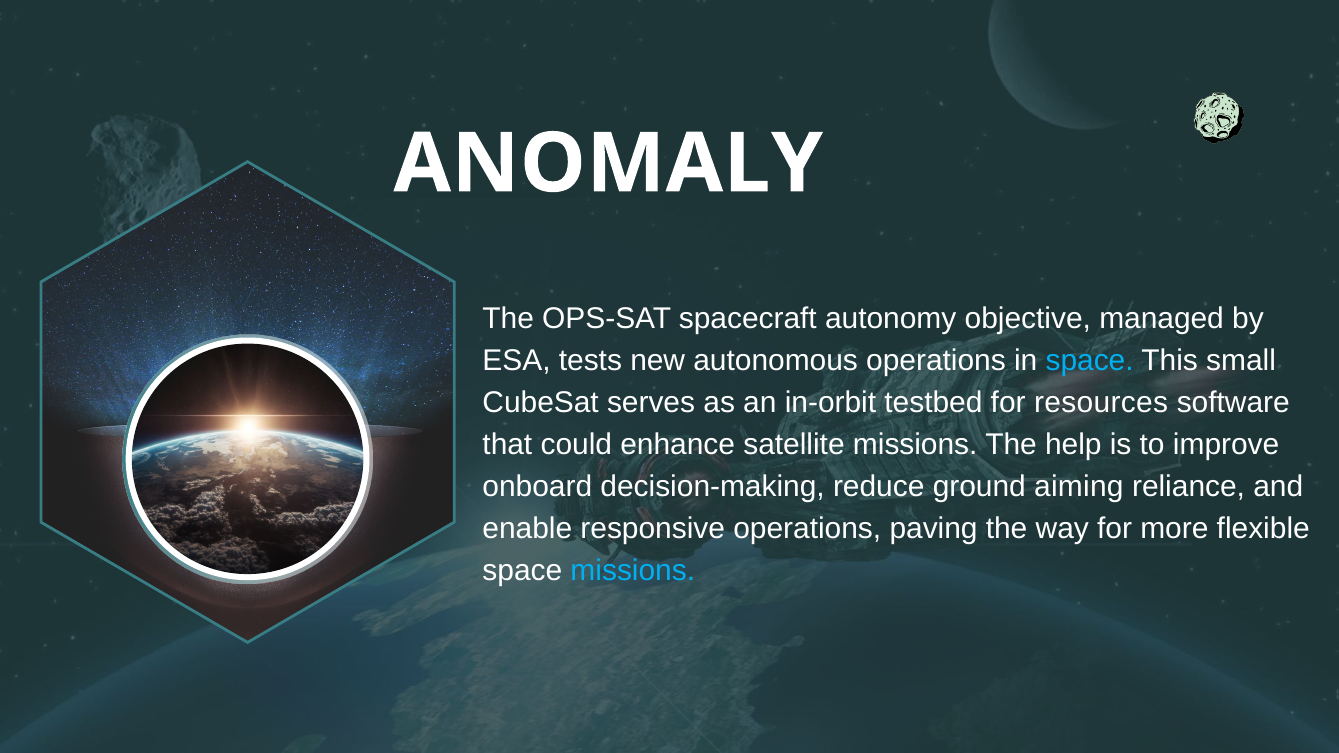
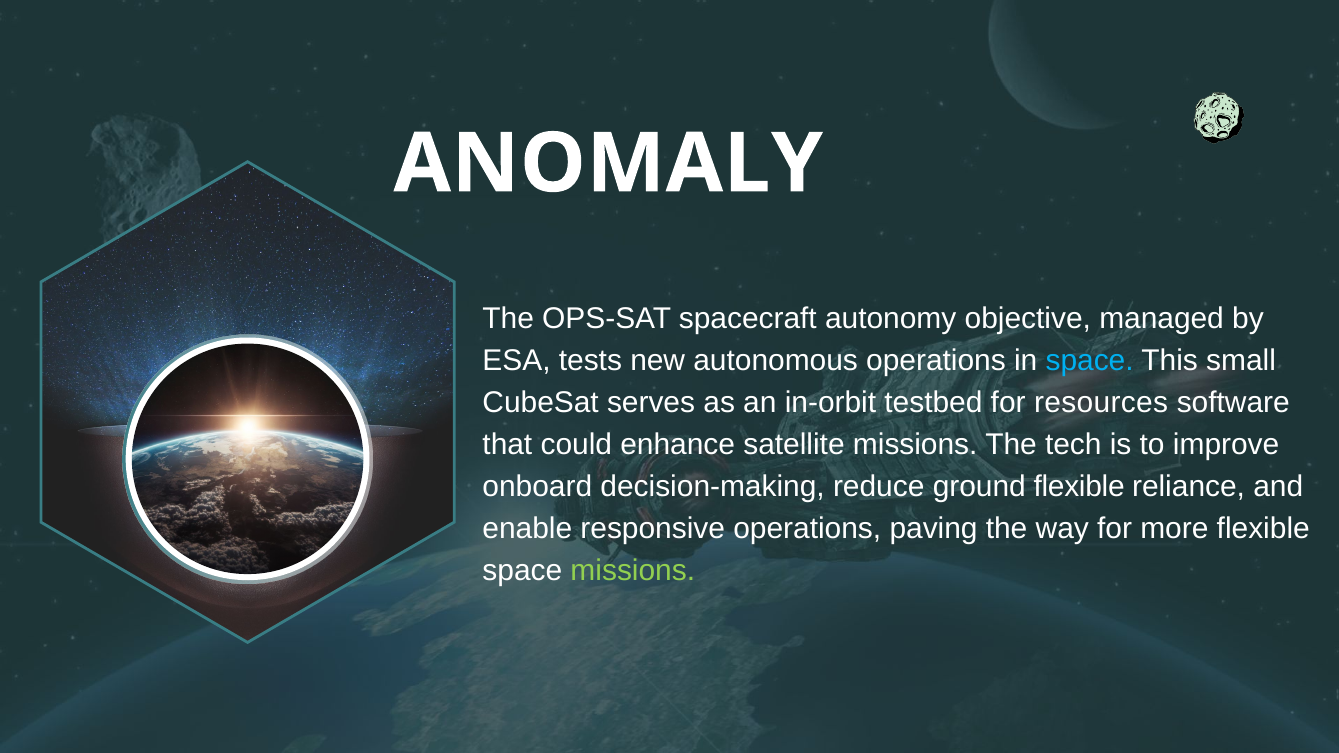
help: help -> tech (1073, 445)
ground aiming: aiming -> flexible (1079, 487)
missions colour: light blue -> light green (633, 570)
